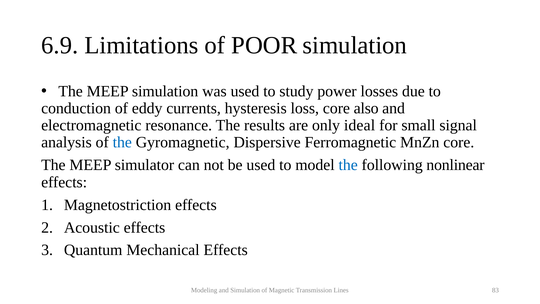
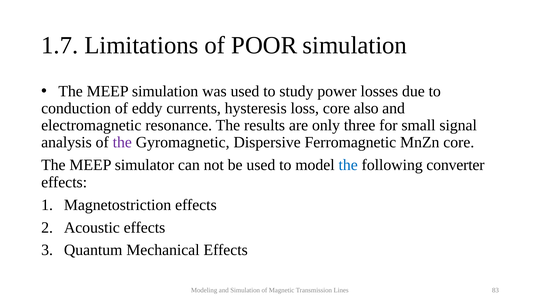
6.9: 6.9 -> 1.7 (60, 45)
ideal: ideal -> three (360, 125)
the colour: blue -> purple (122, 142)
nonlinear: nonlinear -> converter (455, 165)
